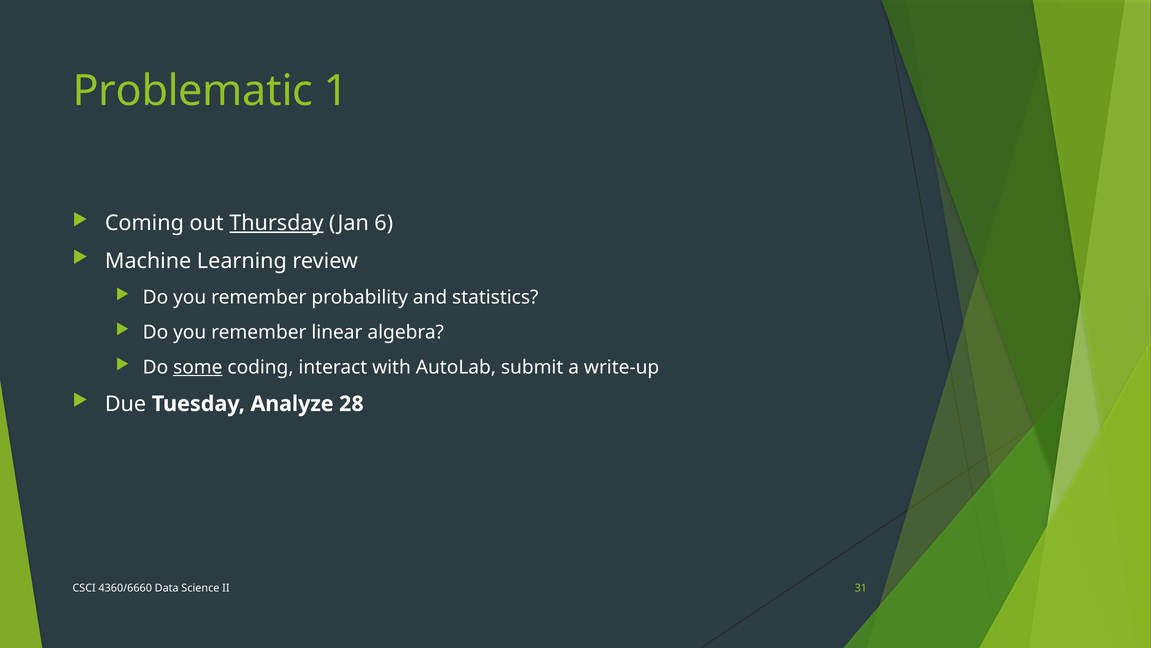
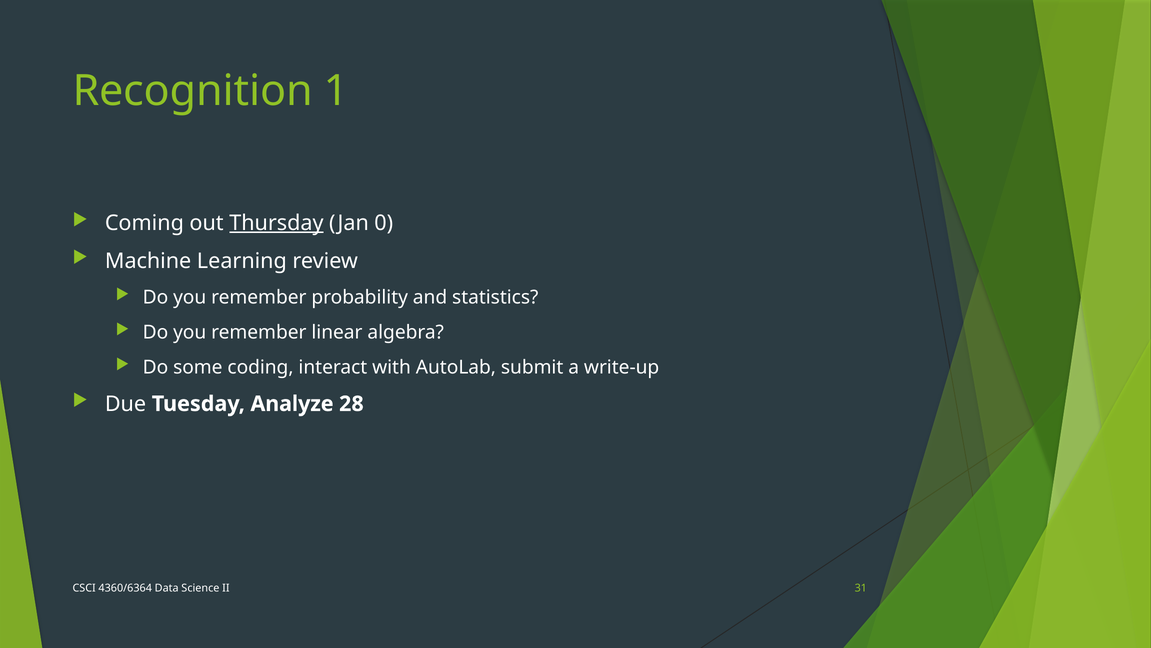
Problematic: Problematic -> Recognition (193, 91)
6: 6 -> 0 (384, 223)
some underline: present -> none (198, 367)
4360/6660: 4360/6660 -> 4360/6364 (125, 587)
